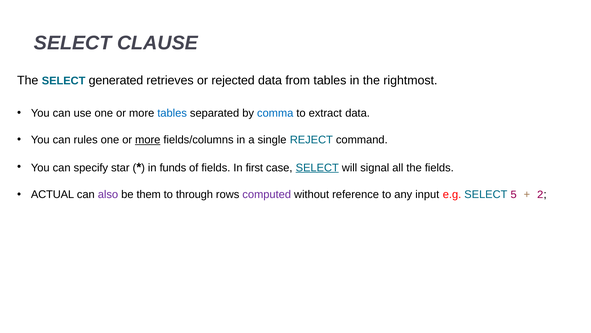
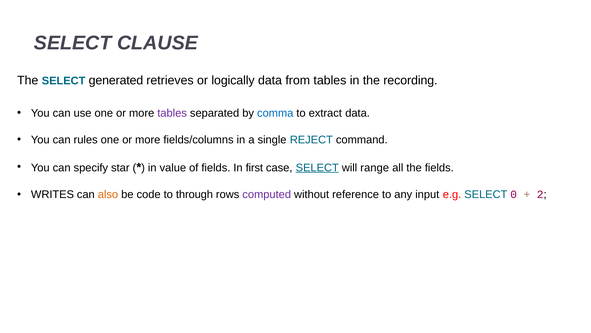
rejected: rejected -> logically (233, 80)
rightmost: rightmost -> recording (410, 80)
tables colour: blue -> purple (172, 113)
more underline: present -> none (148, 140)
funds: funds -> value (173, 167)
signal: signal -> range (375, 167)
ACTUAL: ACTUAL -> WRITES (52, 194)
also colour: purple -> orange (108, 194)
them: them -> code (149, 194)
5: 5 -> 0 (514, 194)
